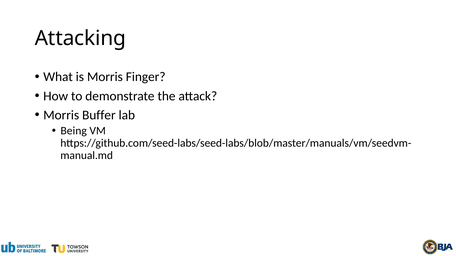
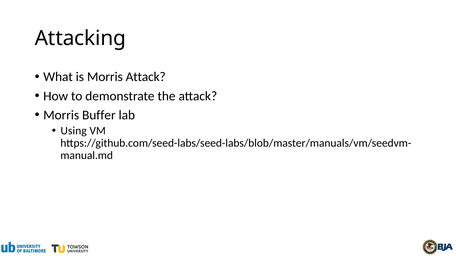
Morris Finger: Finger -> Attack (146, 77)
Being: Being -> Using (74, 131)
